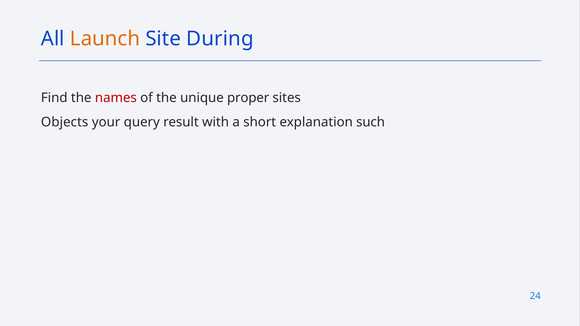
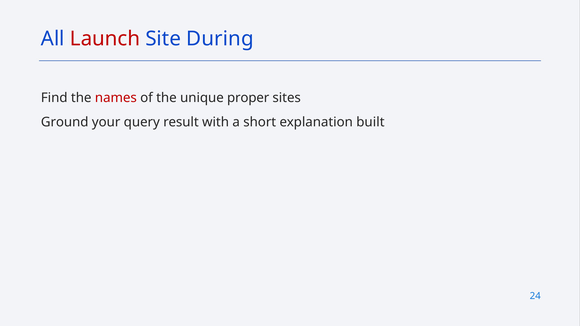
Launch colour: orange -> red (105, 39)
Objects: Objects -> Ground (65, 122)
such: such -> built (370, 122)
